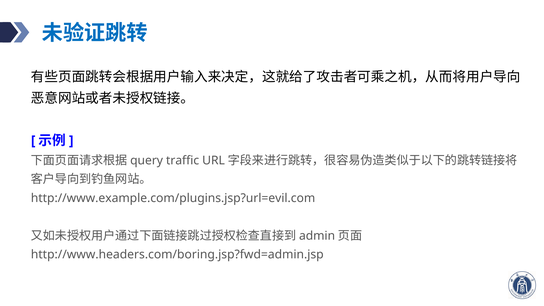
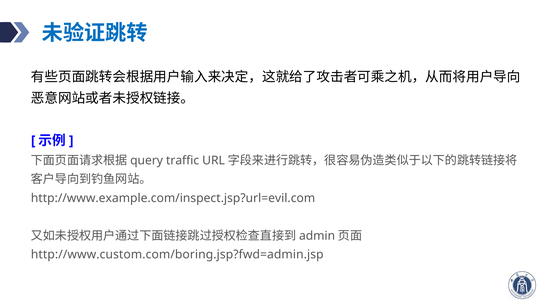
http://www.example.com/plugins.jsp?url=evil.com: http://www.example.com/plugins.jsp?url=evil.com -> http://www.example.com/inspect.jsp?url=evil.com (173, 198)
http://www.headers.com/boring.jsp?fwd=admin.jsp: http://www.headers.com/boring.jsp?fwd=admin.jsp -> http://www.custom.com/boring.jsp?fwd=admin.jsp (177, 255)
